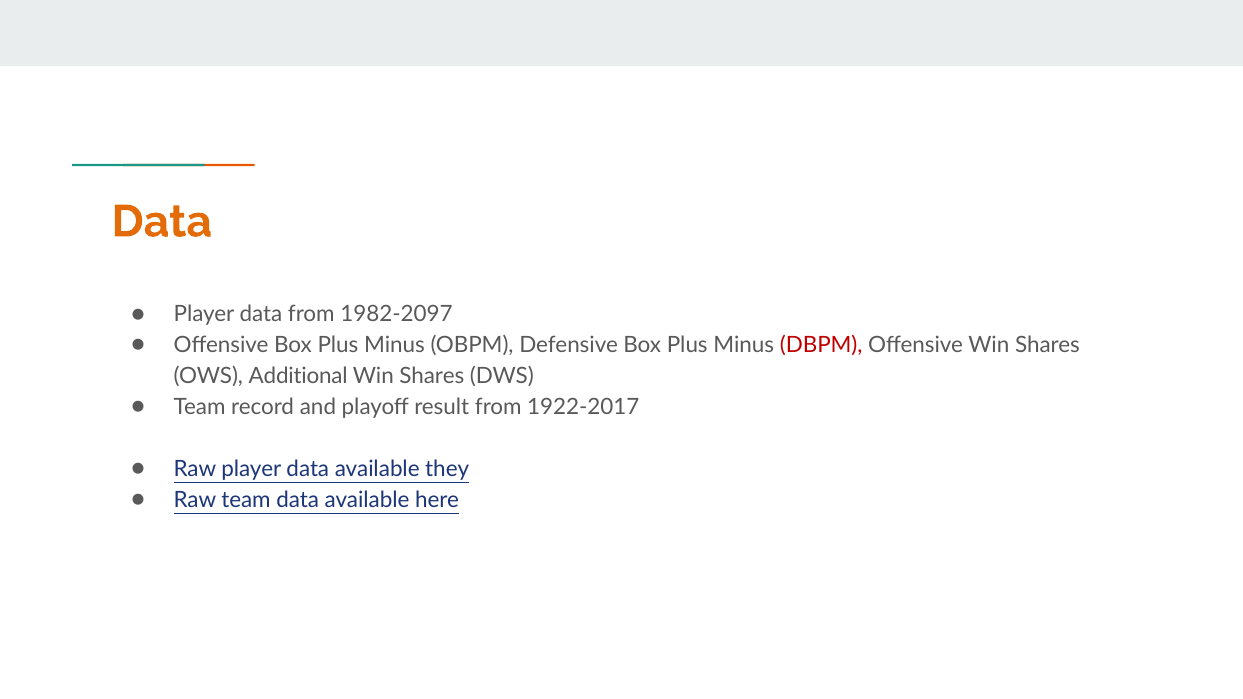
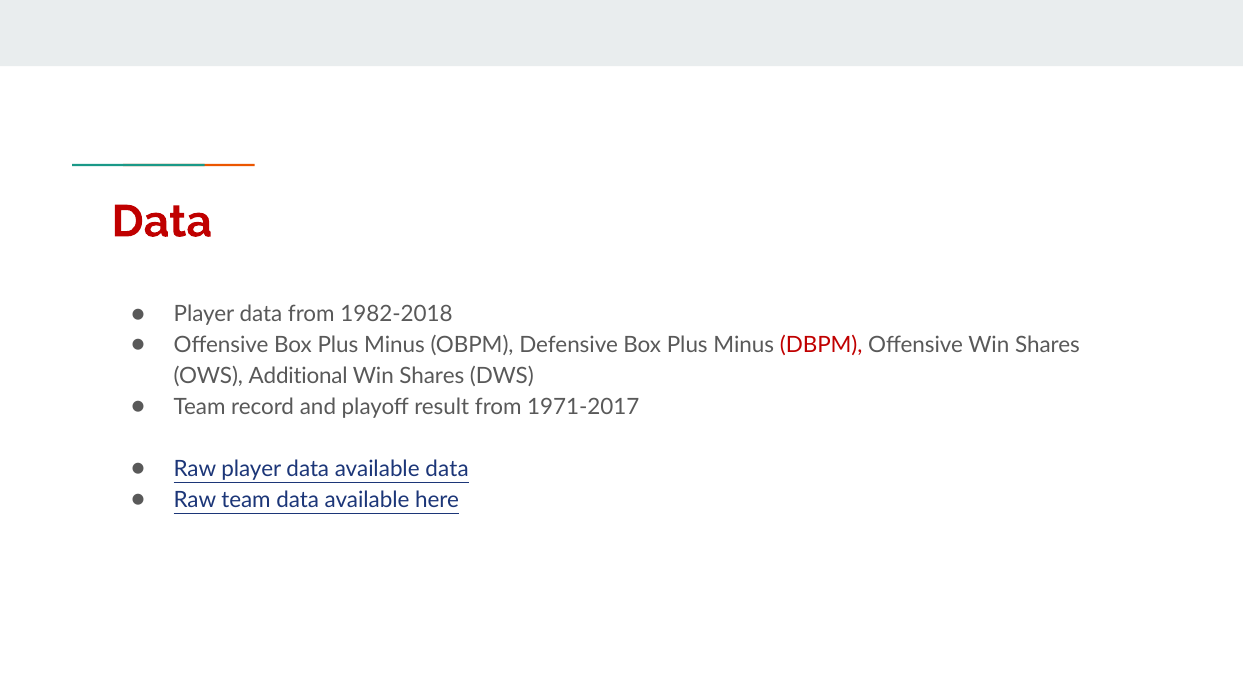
Data colour: orange -> red (162, 222)
1982-2097: 1982-2097 -> 1982-2018 (396, 314)
1922-2017: 1922-2017 -> 1971-2017 (583, 407)
available they: they -> data (447, 469)
